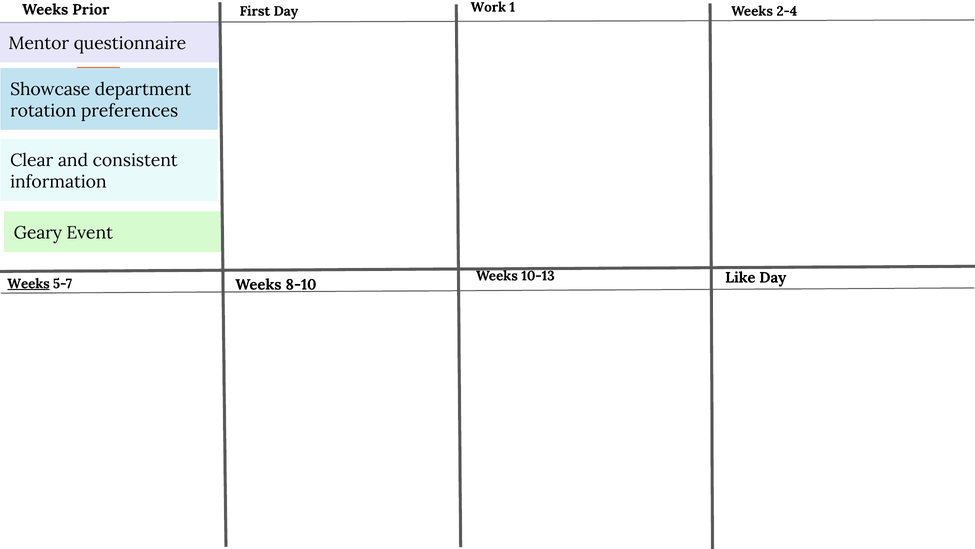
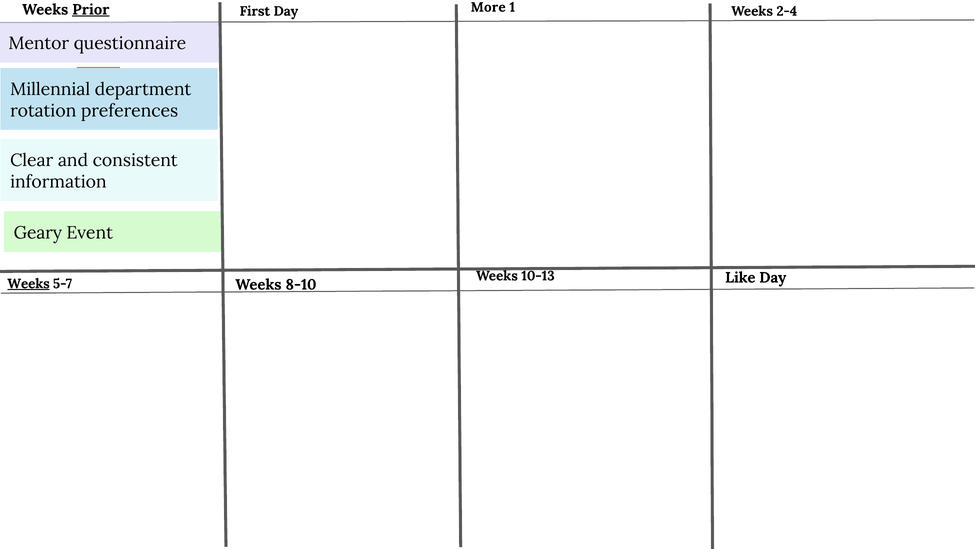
Prior underline: none -> present (91, 10)
Work: Work -> More (488, 7)
Showcase: Showcase -> Millennial (50, 90)
